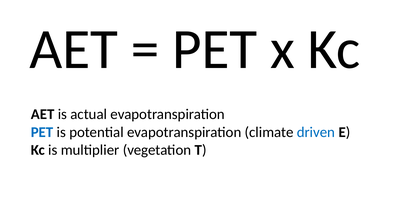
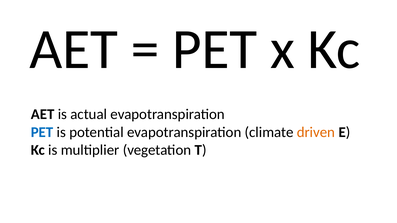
driven colour: blue -> orange (316, 132)
